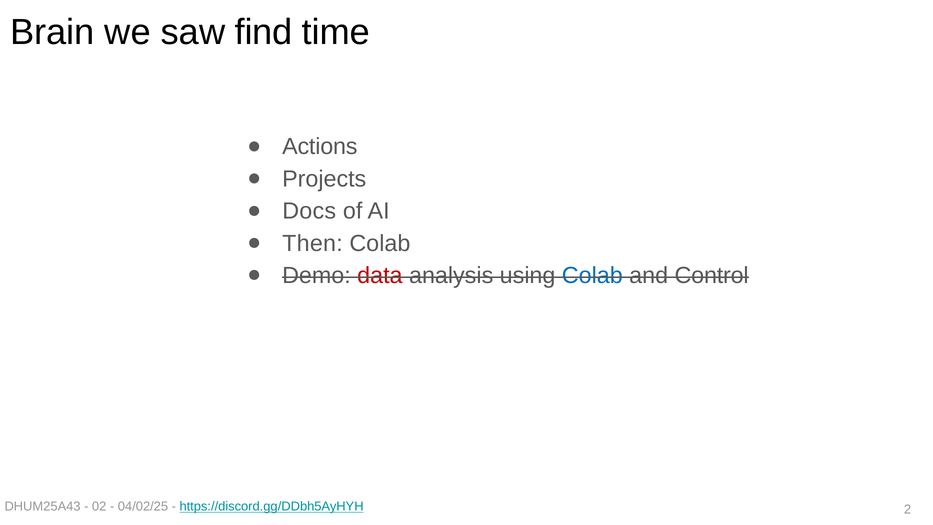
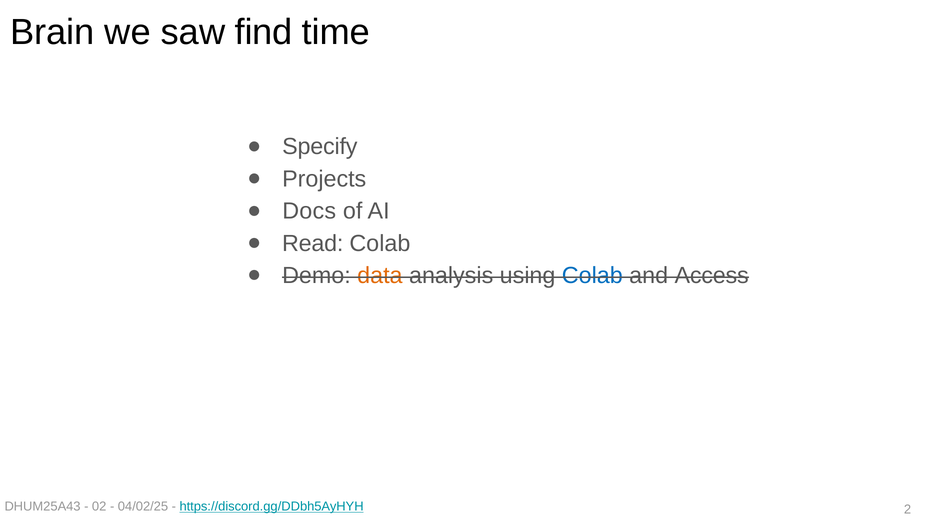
Actions: Actions -> Specify (320, 147)
Then: Then -> Read (313, 243)
data colour: red -> orange (380, 275)
Control: Control -> Access (712, 275)
